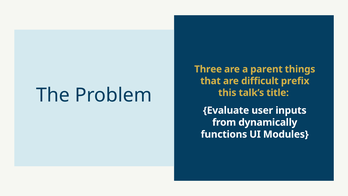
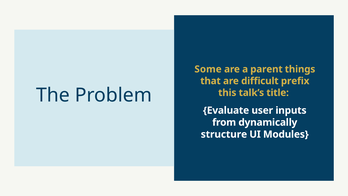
Three: Three -> Some (208, 69)
functions: functions -> structure (224, 134)
